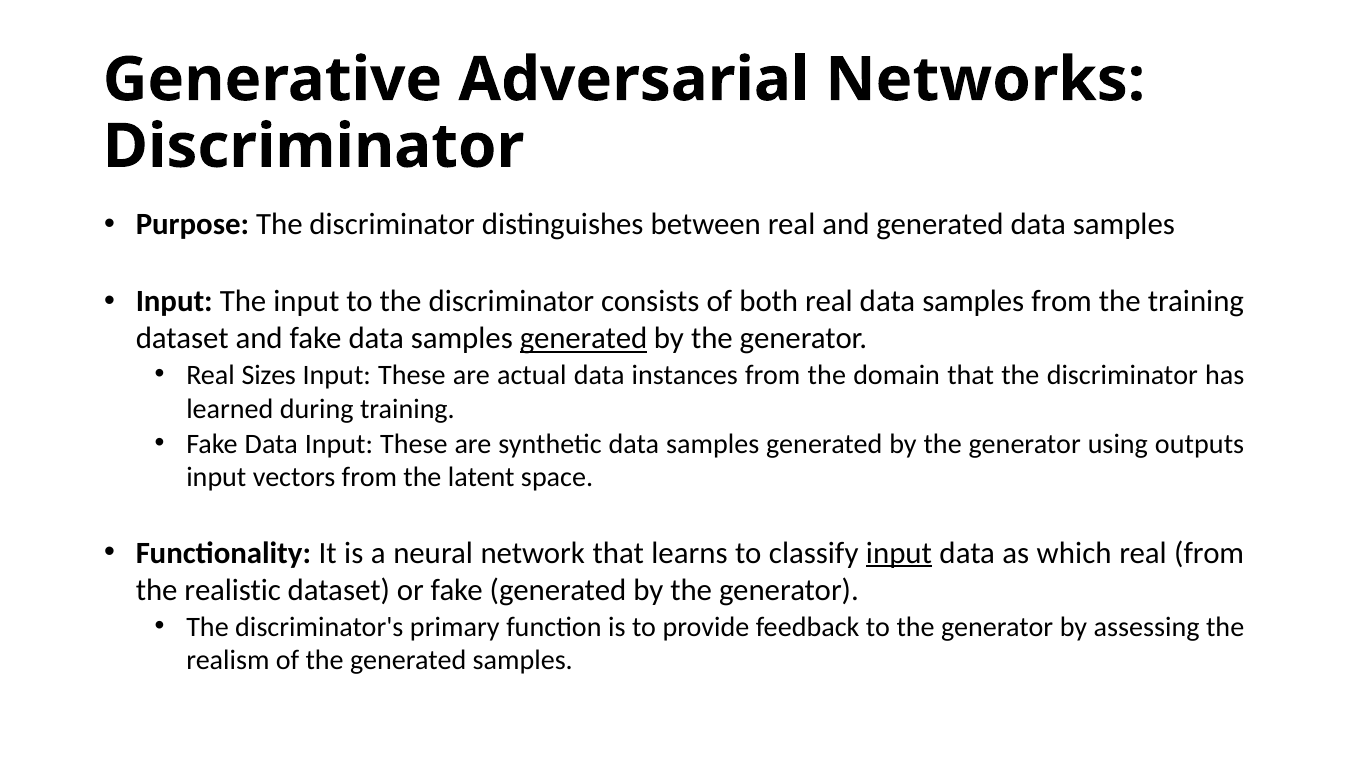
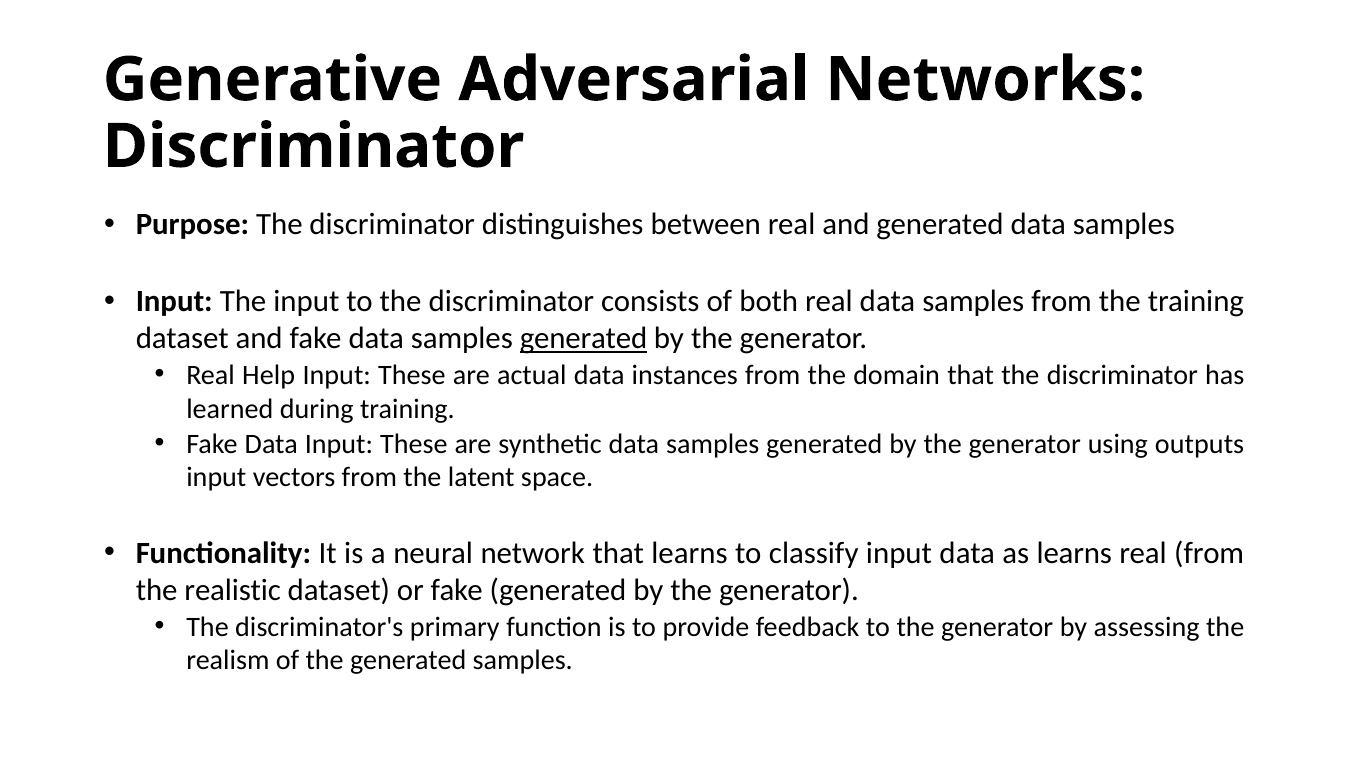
Sizes: Sizes -> Help (269, 375)
input underline: present -> none (899, 553)
as which: which -> learns (1074, 553)
